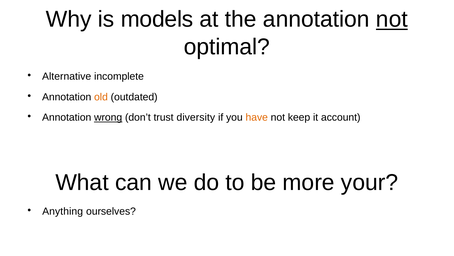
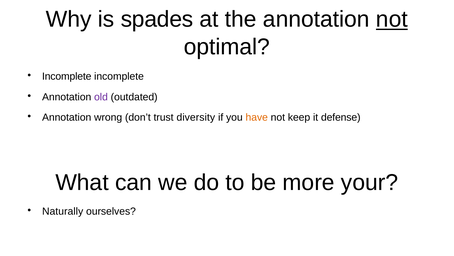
models: models -> spades (157, 19)
Alternative: Alternative -> Incomplete (67, 76)
old colour: orange -> purple (101, 97)
wrong underline: present -> none (108, 117)
account: account -> defense (341, 117)
Anything: Anything -> Naturally (63, 211)
